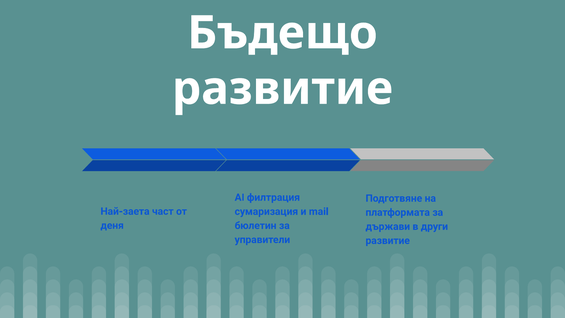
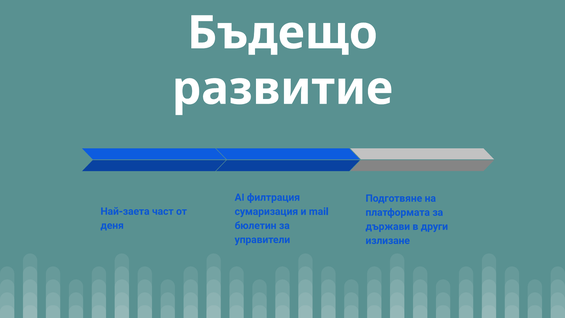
развитие: развитие -> излизане (388, 240)
